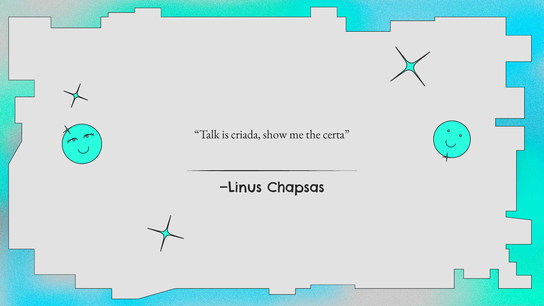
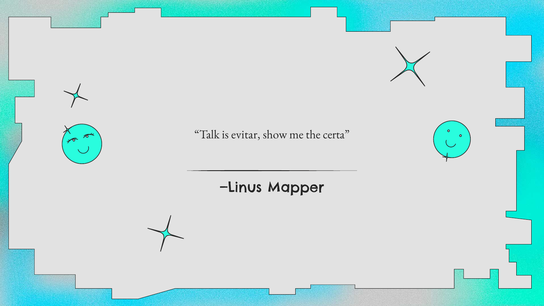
criada: criada -> evitar (246, 135)
Chapsas: Chapsas -> Mapper (296, 188)
